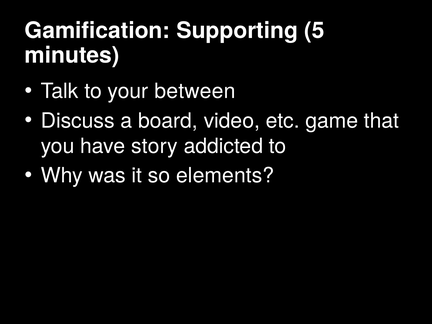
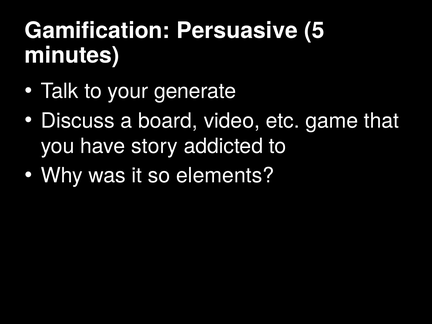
Supporting: Supporting -> Persuasive (237, 31)
between: between -> generate (195, 91)
